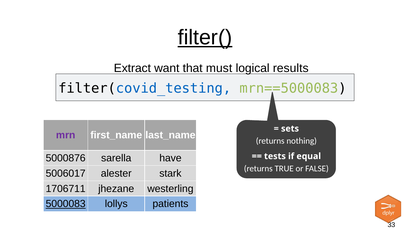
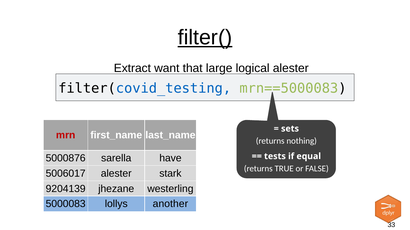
must: must -> large (219, 68)
logical results: results -> alester (291, 68)
mrn colour: purple -> red (66, 136)
1706711: 1706711 -> 9204139 (66, 189)
5000083 underline: present -> none (66, 204)
patients: patients -> another (170, 204)
